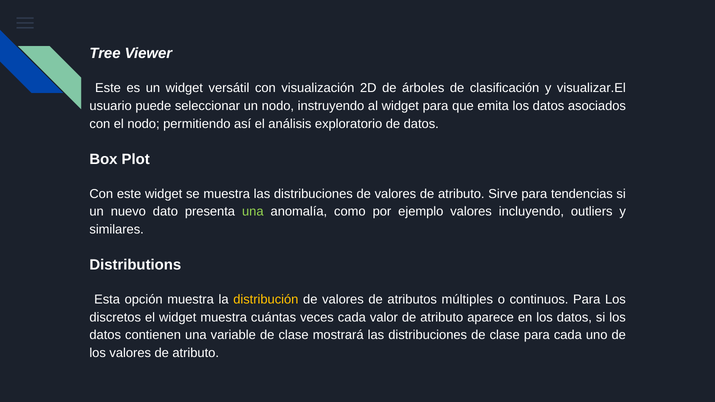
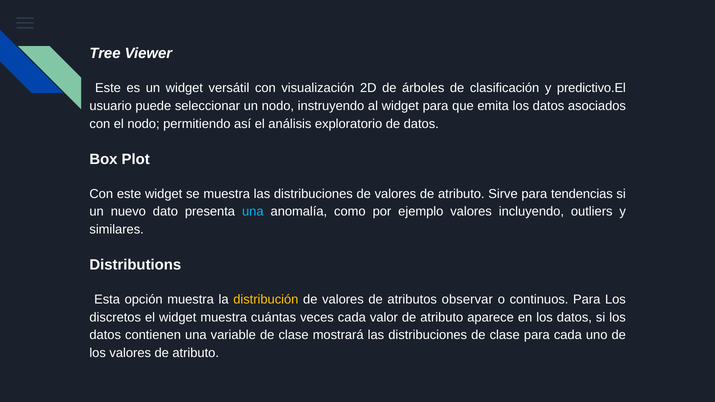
visualizar.El: visualizar.El -> predictivo.El (591, 88)
una colour: light green -> light blue (253, 212)
múltiples: múltiples -> observar (467, 300)
